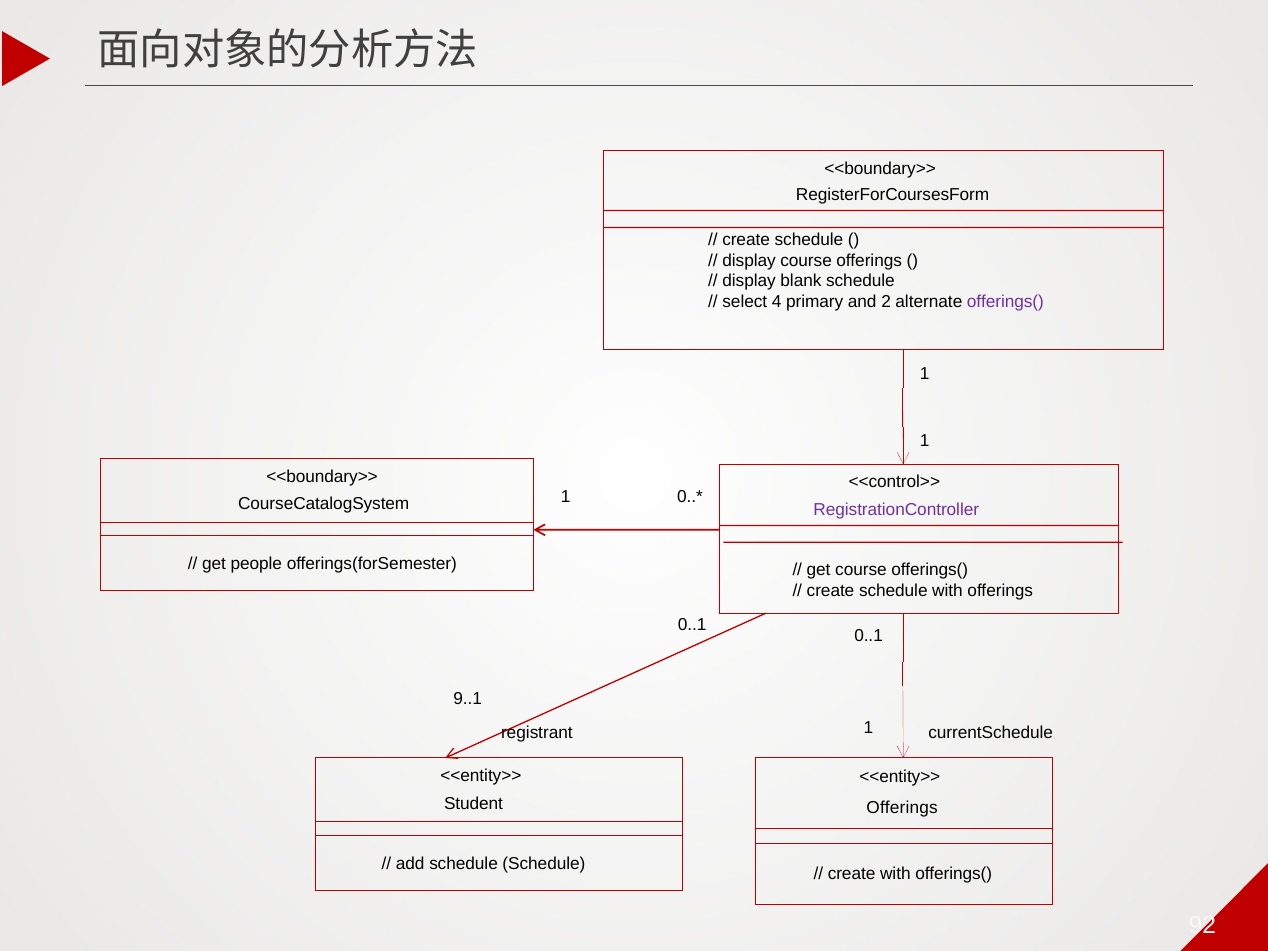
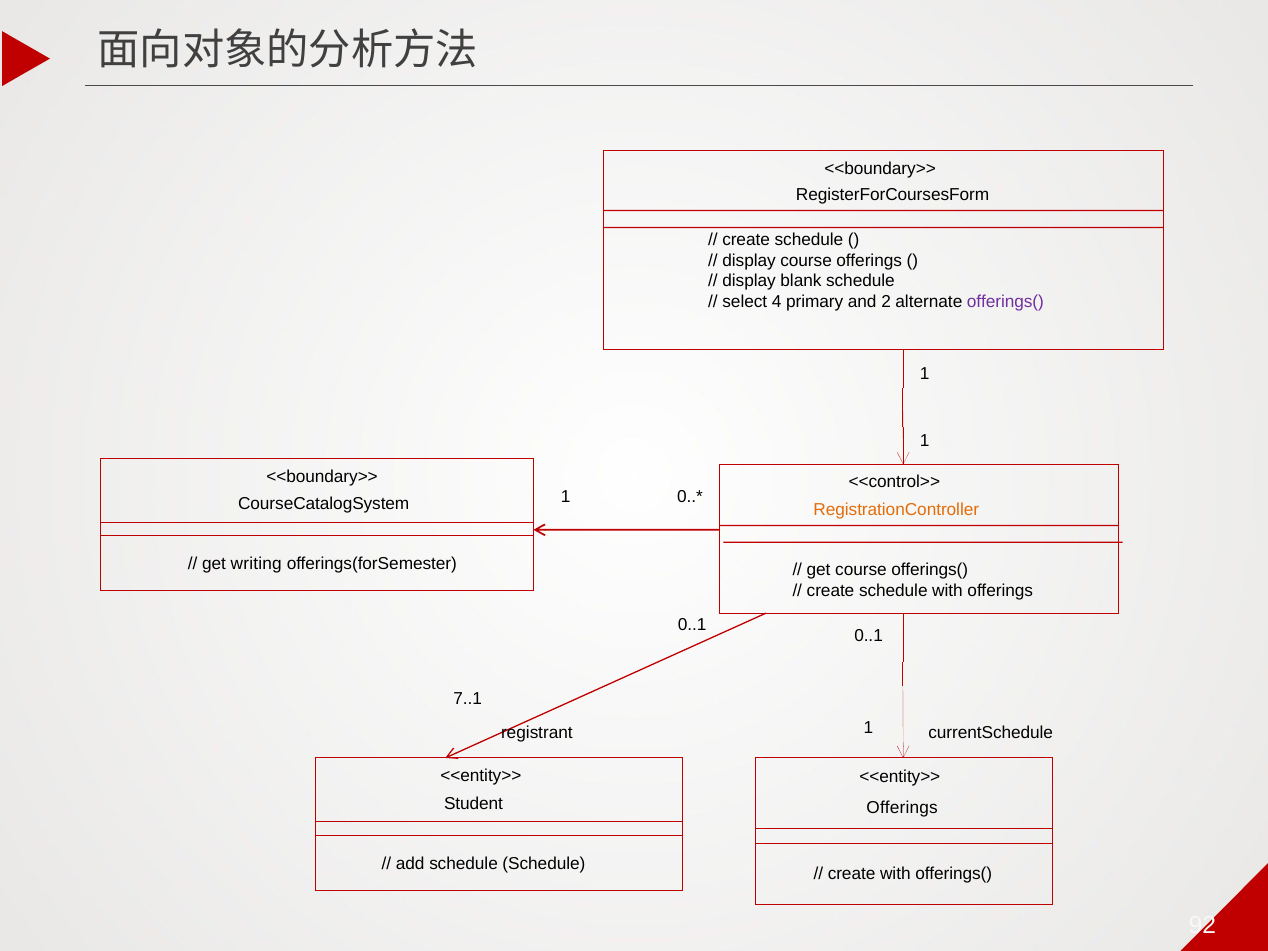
RegistrationController colour: purple -> orange (896, 510)
people: people -> writing (256, 564)
9..1: 9..1 -> 7..1 (468, 698)
